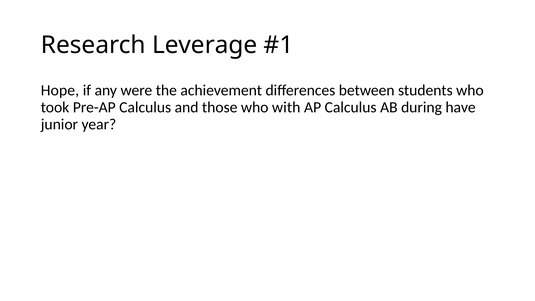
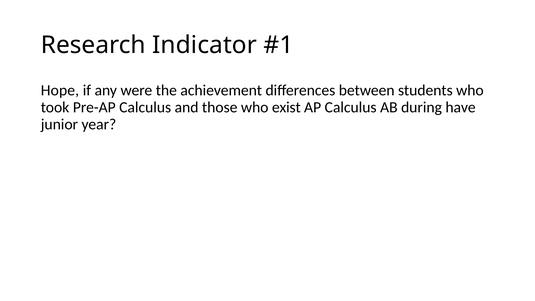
Leverage: Leverage -> Indicator (205, 45)
with: with -> exist (286, 107)
